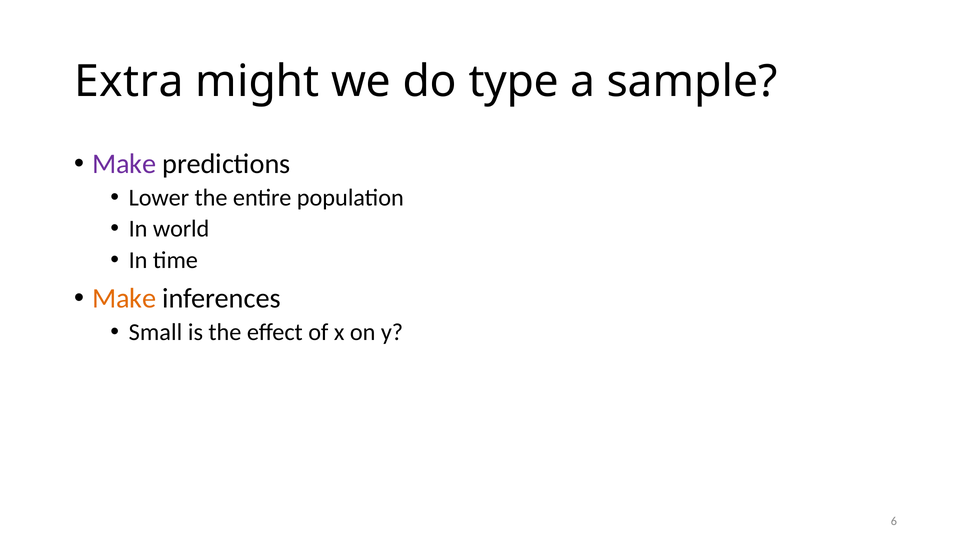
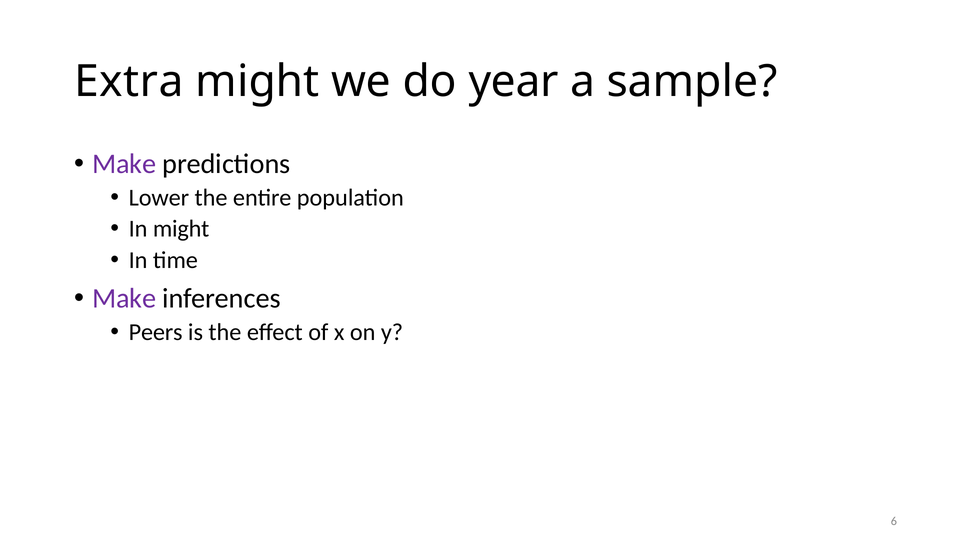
type: type -> year (514, 82)
In world: world -> might (181, 229)
Make colour: orange -> purple (124, 299)
Small: Small -> Peers (156, 332)
